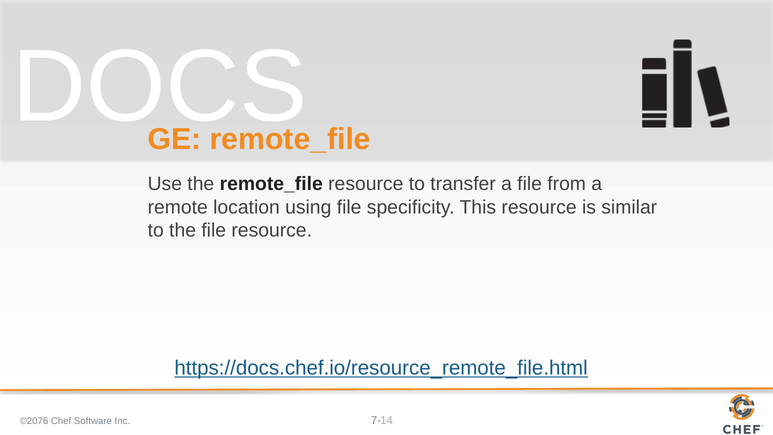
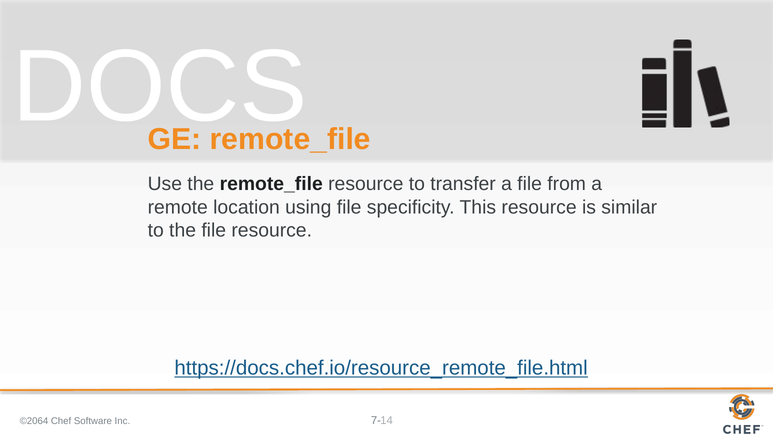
©2076: ©2076 -> ©2064 (34, 421)
